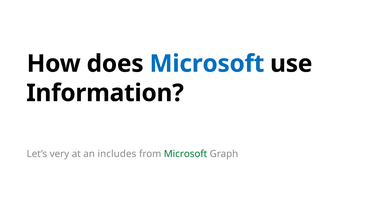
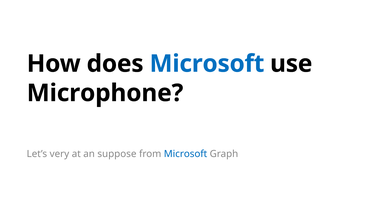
Information: Information -> Microphone (105, 93)
includes: includes -> suppose (117, 154)
Microsoft colour: green -> blue (186, 154)
